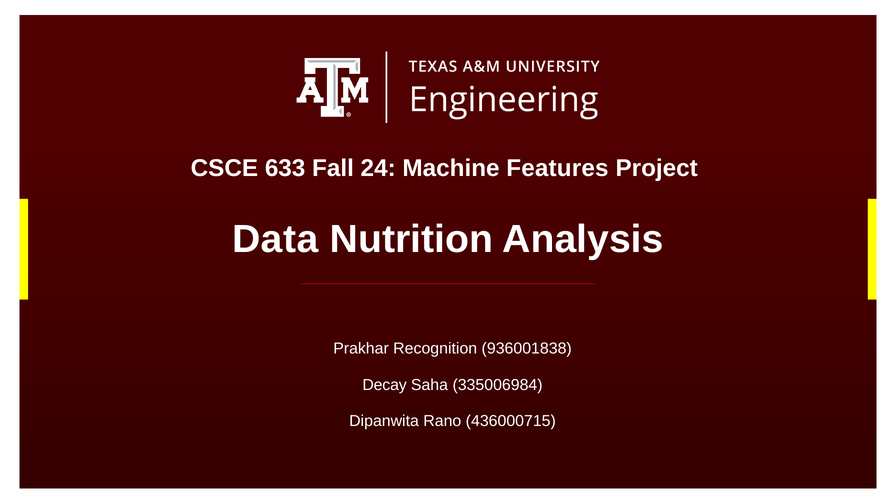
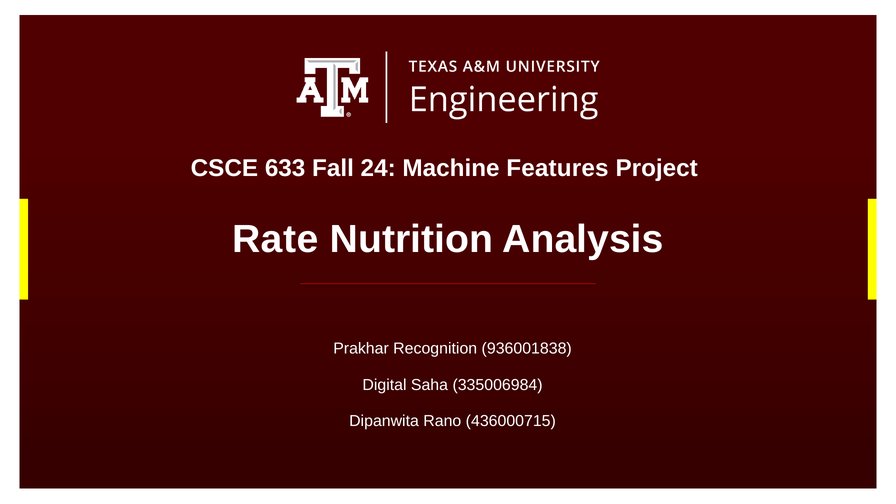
Data: Data -> Rate (275, 239)
Decay: Decay -> Digital (384, 385)
